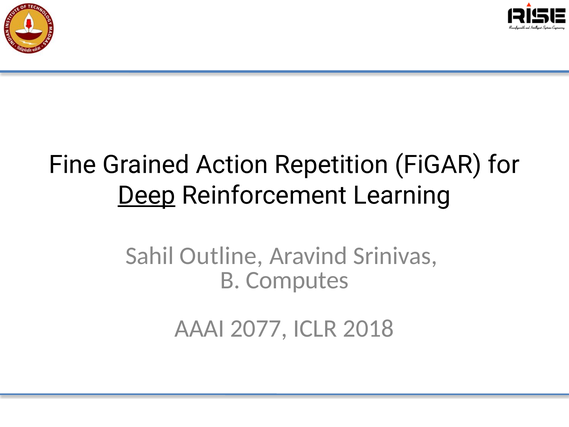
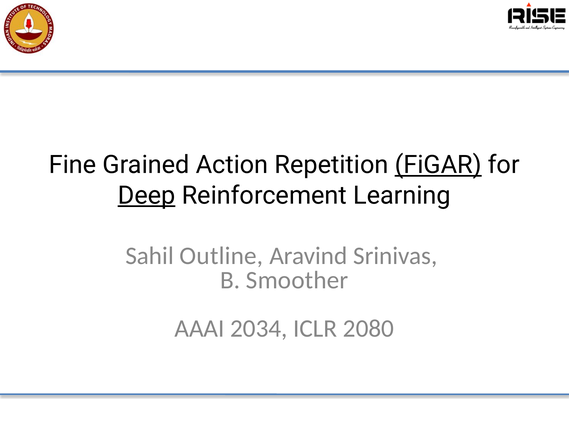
FiGAR underline: none -> present (438, 165)
Computes: Computes -> Smoother (297, 280)
2077: 2077 -> 2034 (259, 328)
2018: 2018 -> 2080 (368, 328)
